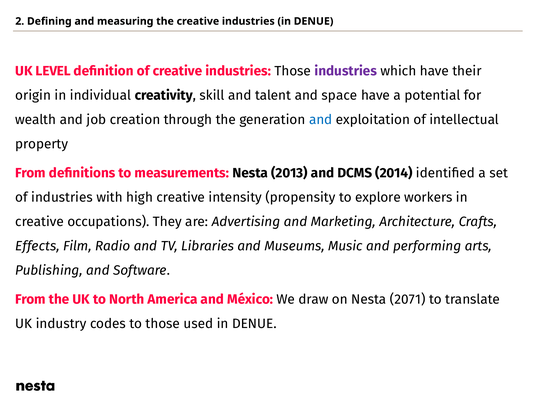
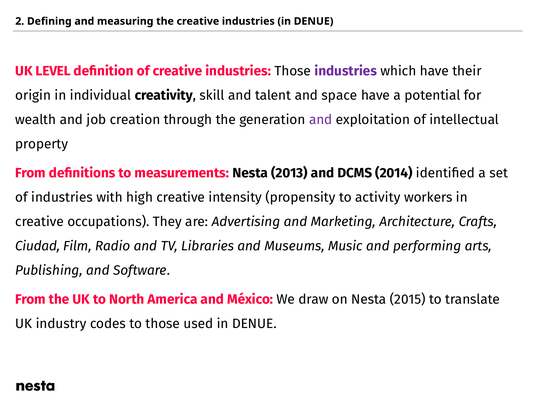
and colour: blue -> purple (321, 120)
explore: explore -> activity (378, 197)
Effects: Effects -> Ciudad (38, 246)
2071: 2071 -> 2015 (408, 299)
